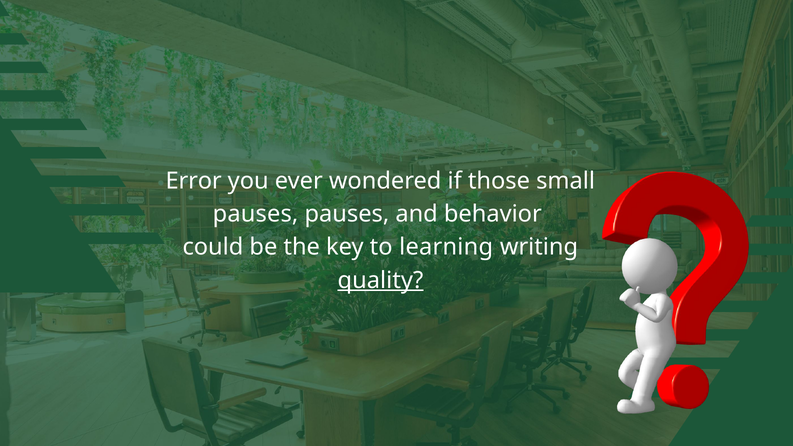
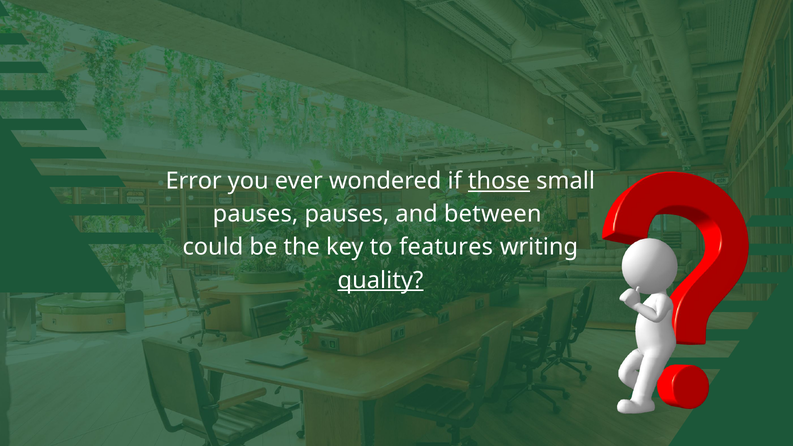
those underline: none -> present (499, 181)
behavior: behavior -> between (493, 214)
learning: learning -> features (446, 247)
